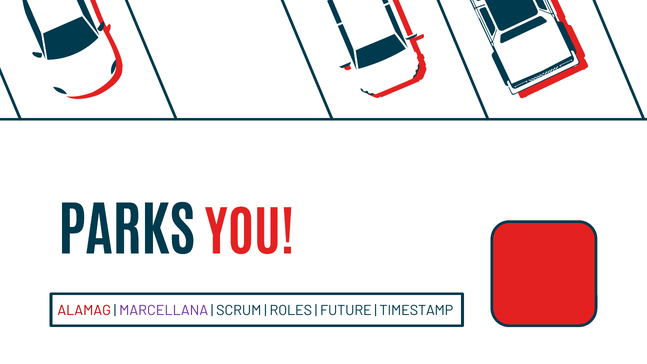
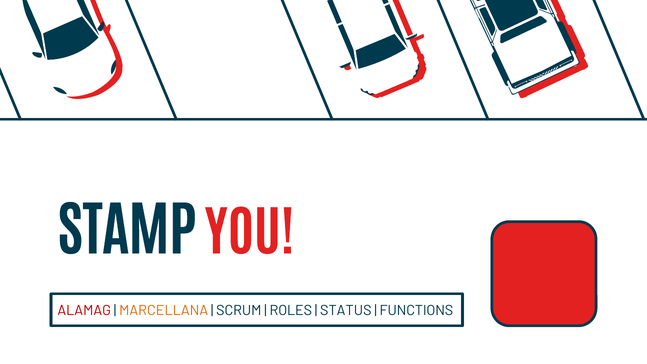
PARKS: PARKS -> STAMP (127, 234)
MARCELLANA colour: purple -> orange (164, 311)
FUTURE: FUTURE -> STATUS (346, 311)
TIMESTAMP: TIMESTAMP -> FUNCTIONS (416, 311)
